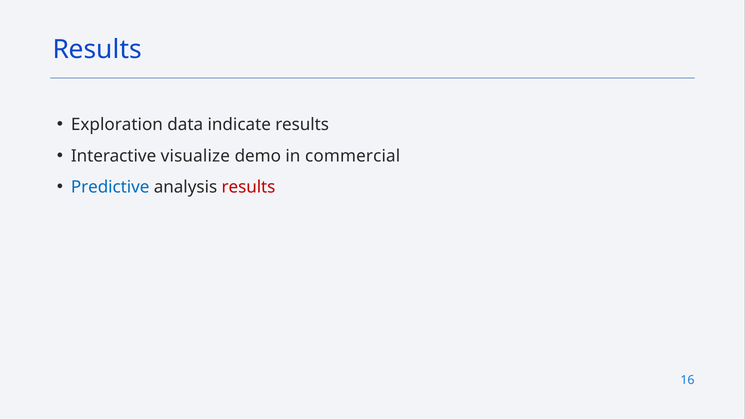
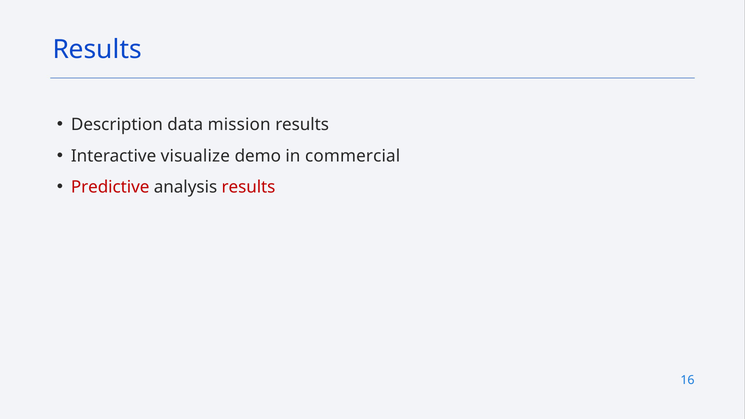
Exploration: Exploration -> Description (117, 125)
indicate: indicate -> mission (239, 125)
Predictive colour: blue -> red (110, 187)
